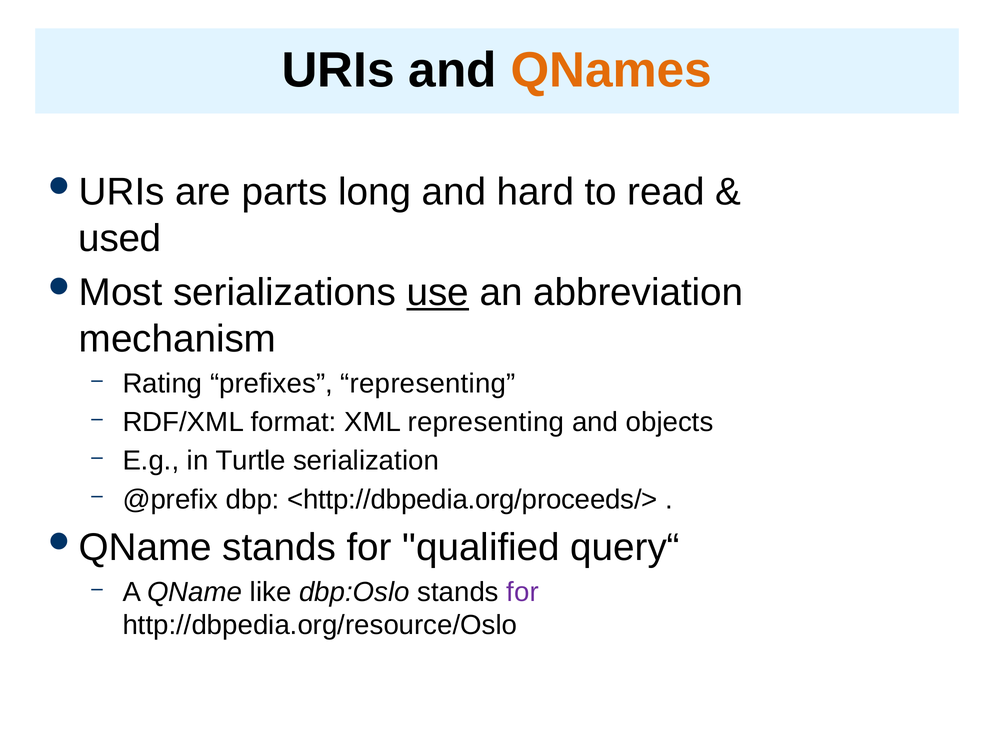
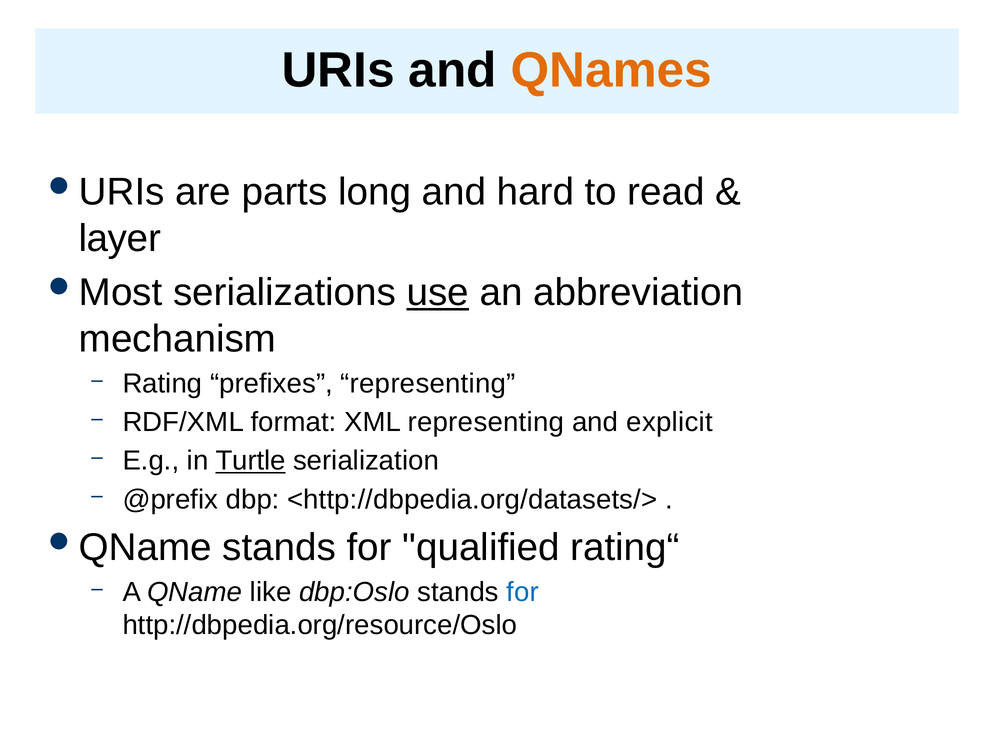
used: used -> layer (120, 239)
objects: objects -> explicit (670, 422)
Turtle underline: none -> present (251, 461)
<http://dbpedia.org/proceeds/>: <http://dbpedia.org/proceeds/> -> <http://dbpedia.org/datasets/> (472, 500)
query“: query“ -> rating“ (625, 548)
for colour: purple -> blue (523, 593)
